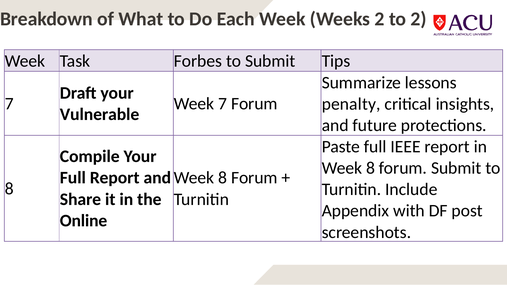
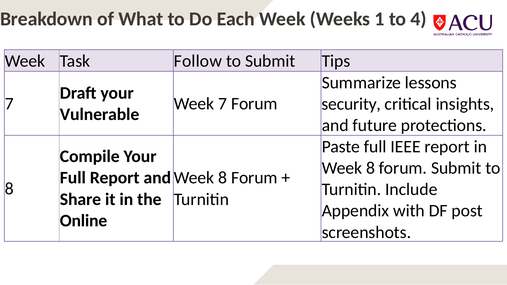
Weeks 2: 2 -> 1 (380, 19)
to 2: 2 -> 4 (419, 19)
Forbes: Forbes -> Follow (198, 61)
penalty: penalty -> security (351, 104)
